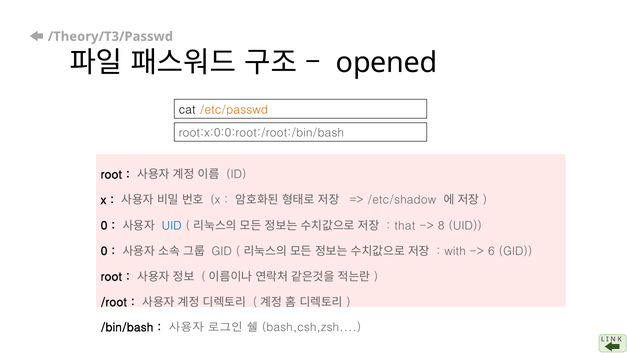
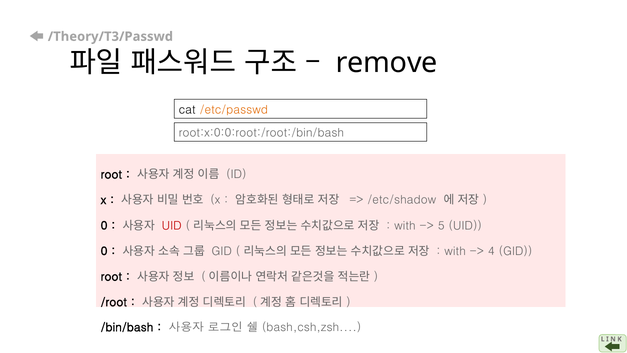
opened: opened -> remove (387, 63)
UID colour: blue -> red (172, 225)
that: that -> with (405, 225)
8: 8 -> 5 (441, 225)
6: 6 -> 4 (491, 251)
